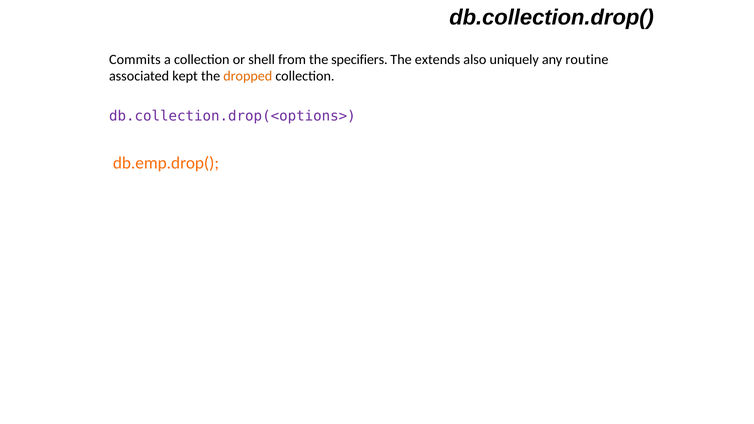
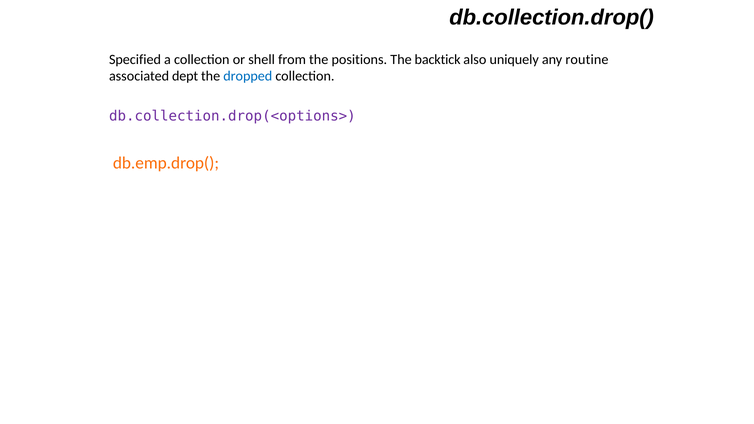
Commits: Commits -> Specified (135, 59)
specifiers: specifiers -> positions (359, 59)
extends: extends -> backtick (438, 59)
kept: kept -> dept (185, 76)
dropped colour: orange -> blue (248, 76)
